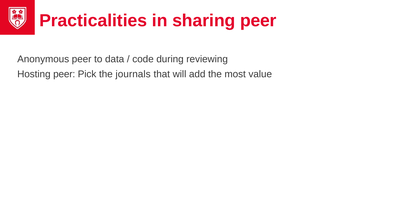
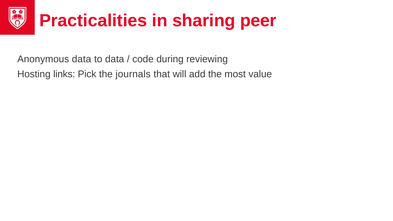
Anonymous peer: peer -> data (82, 59)
Hosting peer: peer -> links (64, 74)
